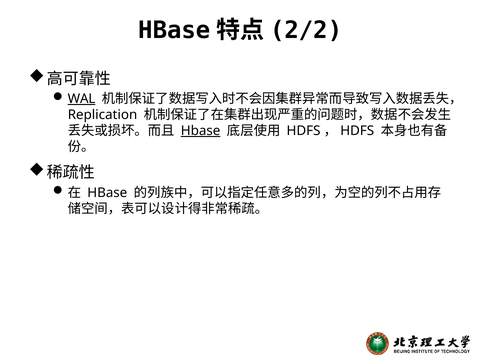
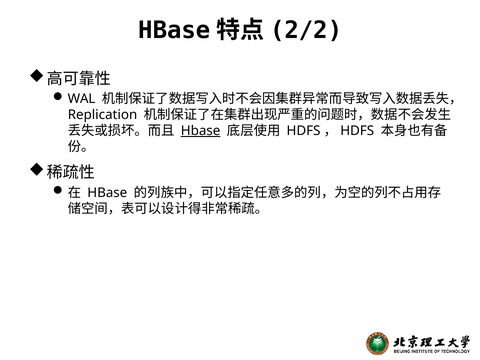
WAL underline: present -> none (82, 99)
